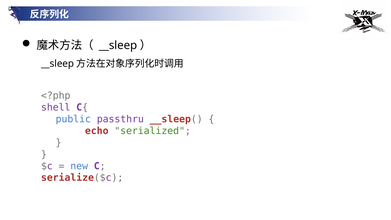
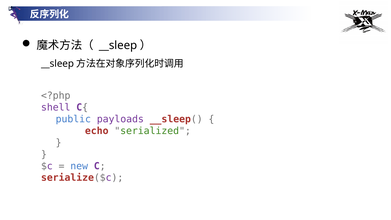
passthru: passthru -> payloads (120, 119)
